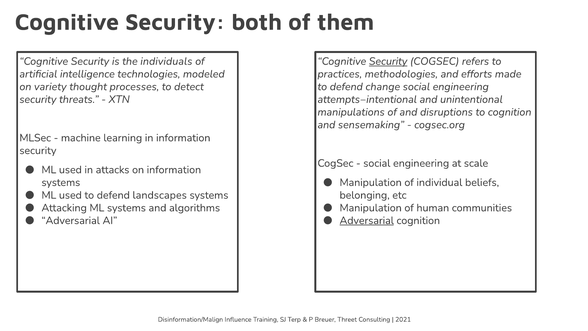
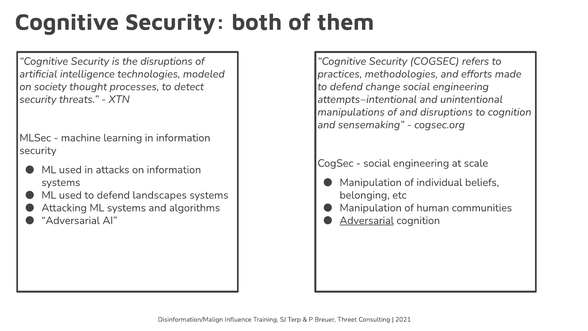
the individuals: individuals -> disruptions (166, 61)
Security underline: present -> none (388, 61)
variety: variety -> society (50, 87)
